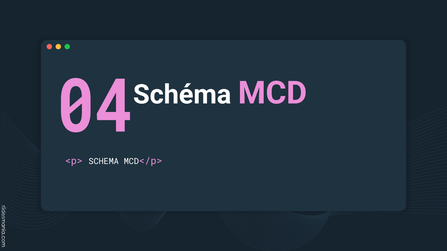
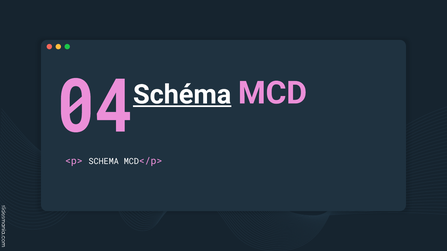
Schéma underline: none -> present (182, 95)
